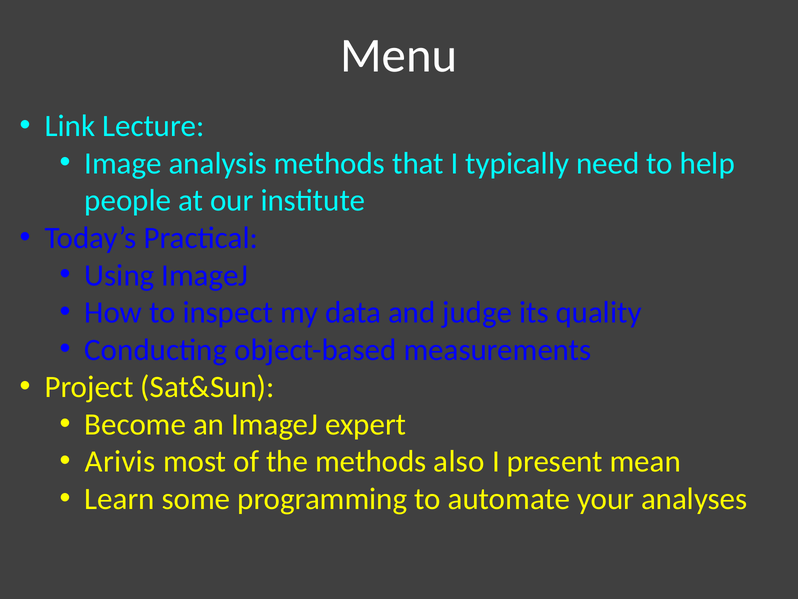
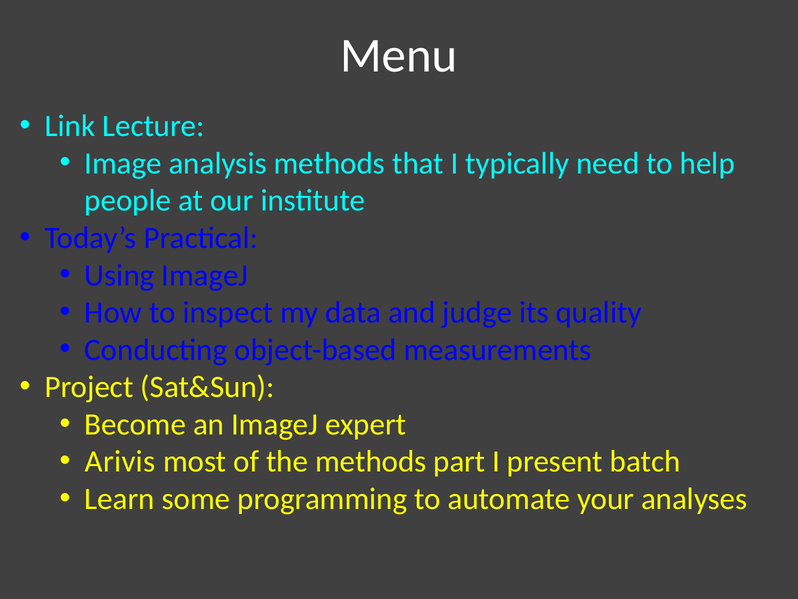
also: also -> part (459, 461)
mean: mean -> batch (645, 461)
